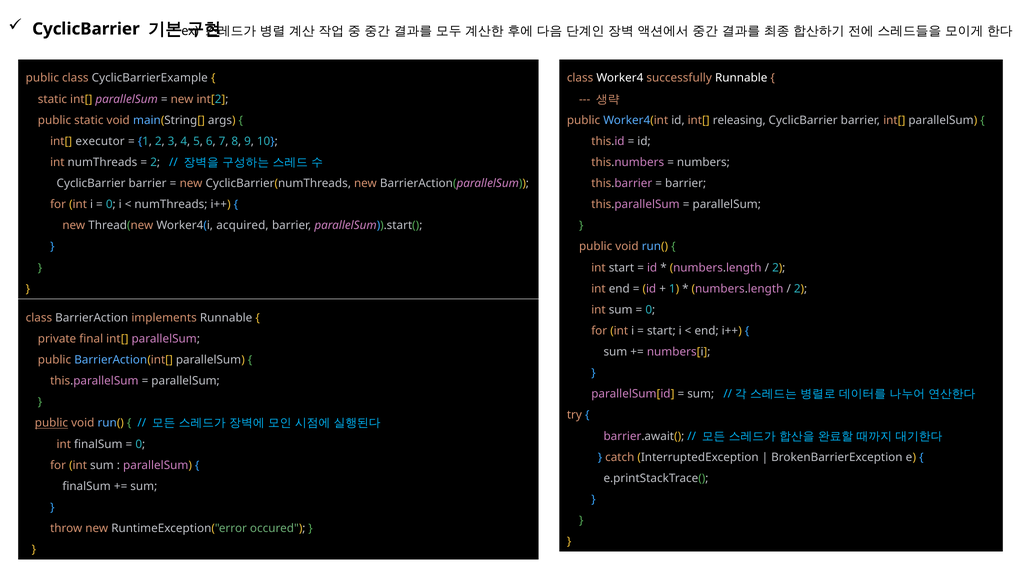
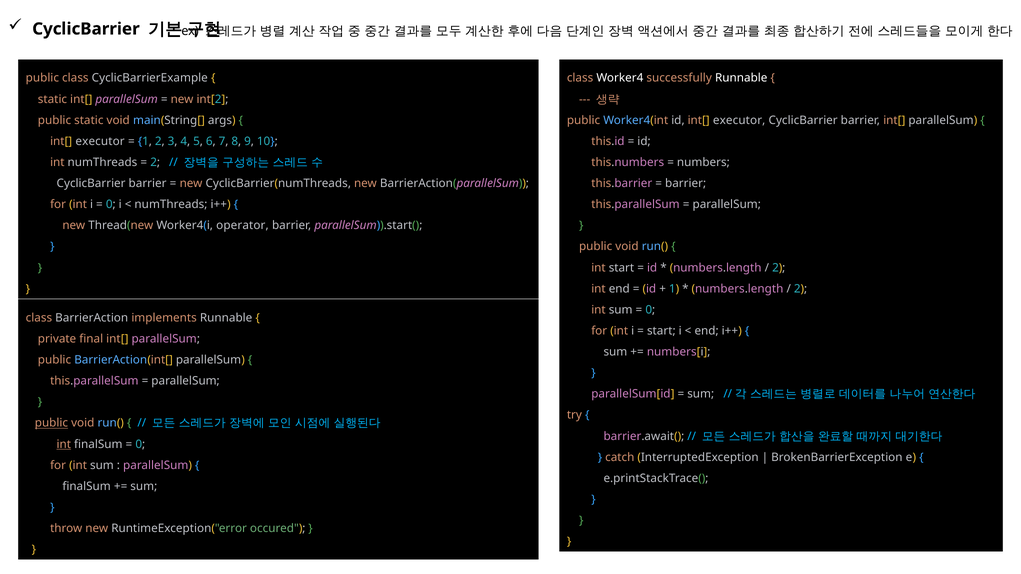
id int[ releasing: releasing -> executor (739, 120)
acquired: acquired -> operator (242, 226)
int underline: none -> present (64, 444)
